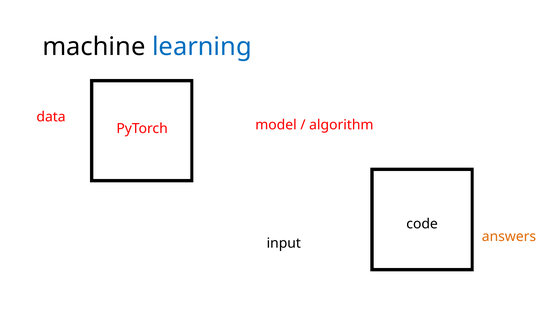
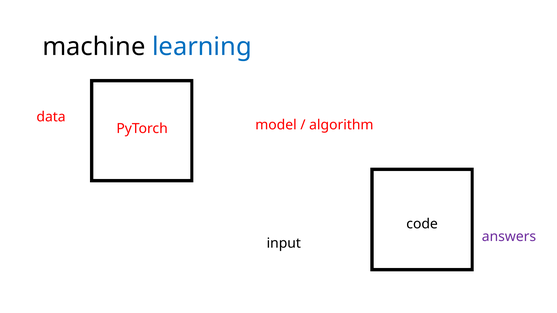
answers colour: orange -> purple (509, 237)
